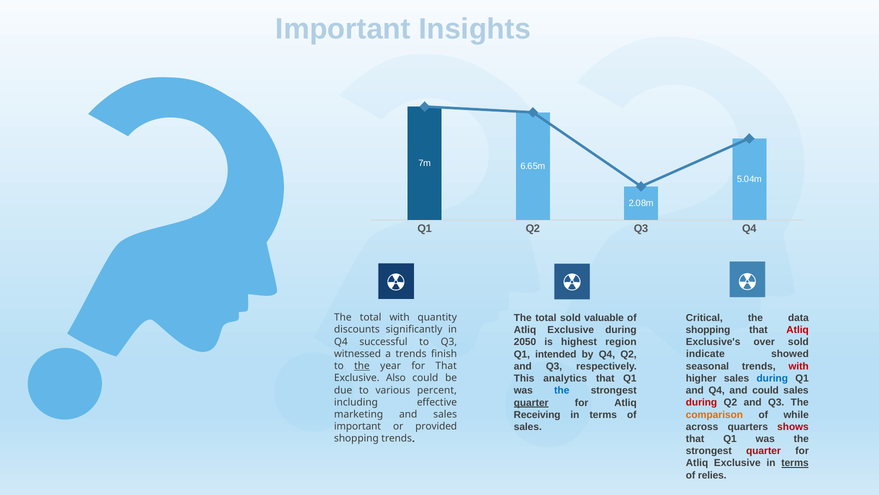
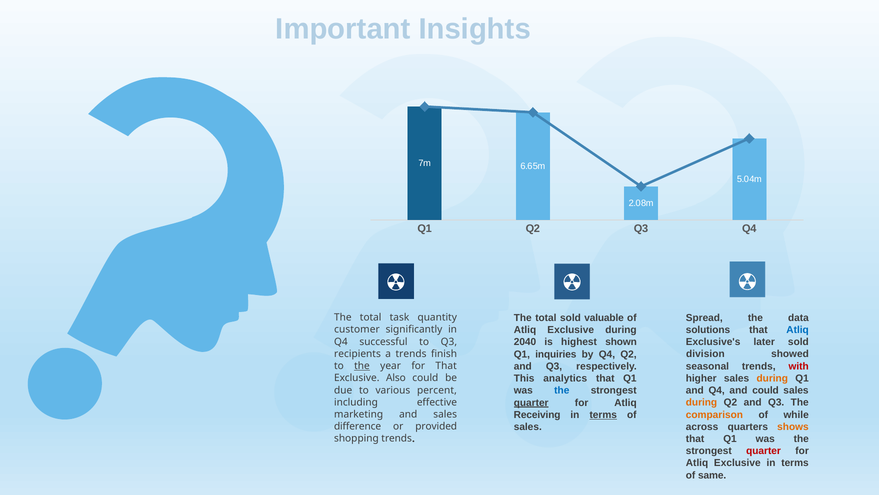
Critical: Critical -> Spread (704, 317)
total with: with -> task (399, 317)
shopping: shopping -> solutions (708, 330)
Atliq colour: red -> blue (798, 330)
discounts: discounts -> customer (357, 329)
over: over -> later (764, 342)
2050: 2050 -> 2040 (525, 342)
region: region -> shown (621, 342)
indicate: indicate -> division (705, 354)
intended: intended -> inquiries (556, 354)
witnessed: witnessed -> recipients (357, 353)
during colour: blue -> orange (772, 378)
during colour: red -> orange (701, 402)
terms underline: none -> present (603, 414)
shows colour: red -> orange (793, 426)
important: important -> difference (358, 426)
terms underline: present -> none (795, 463)
relies: relies -> same (712, 475)
